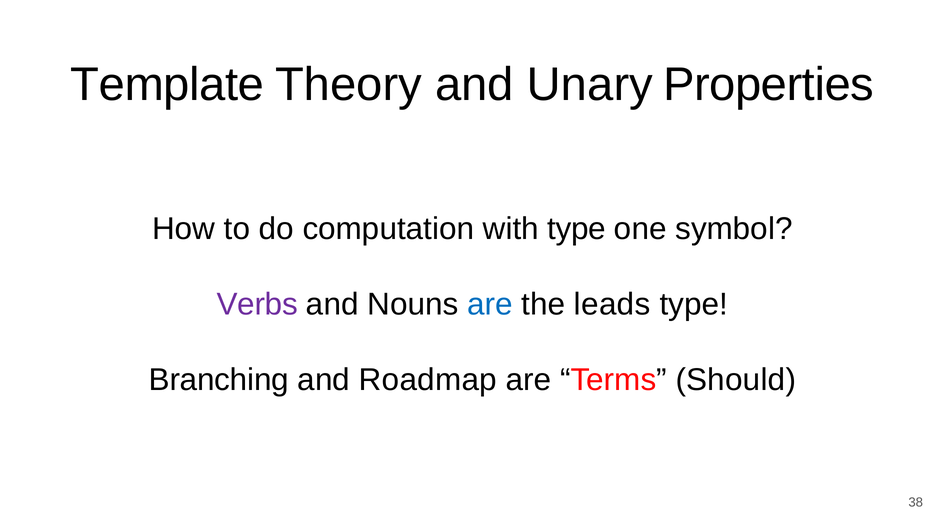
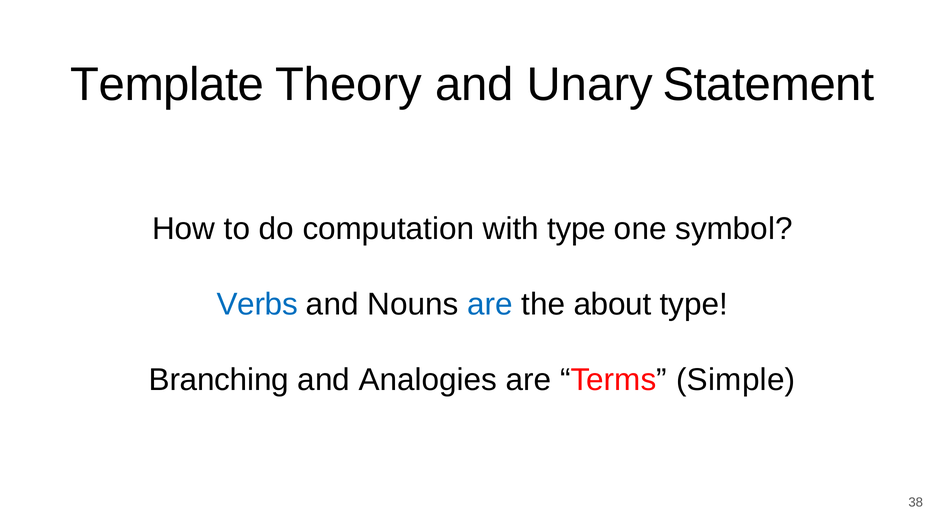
Properties: Properties -> Statement (769, 85)
Verbs colour: purple -> blue (257, 305)
leads: leads -> about (613, 305)
Roadmap: Roadmap -> Analogies (428, 380)
Should: Should -> Simple (736, 380)
